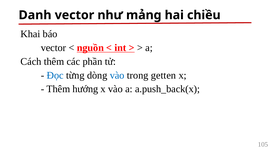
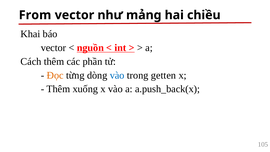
Danh: Danh -> From (35, 15)
Đọc colour: blue -> orange (55, 75)
hướng: hướng -> xuống (85, 89)
